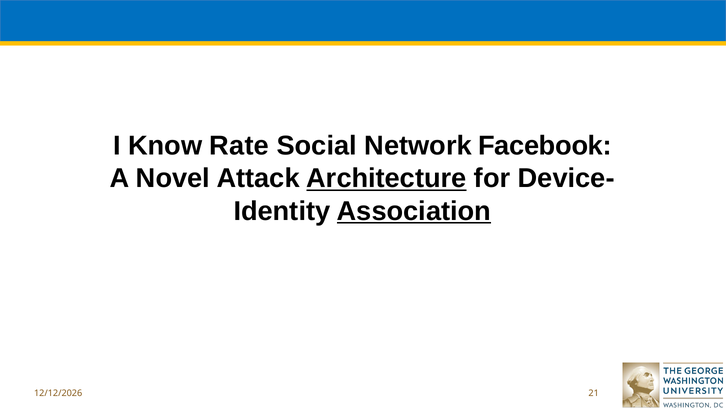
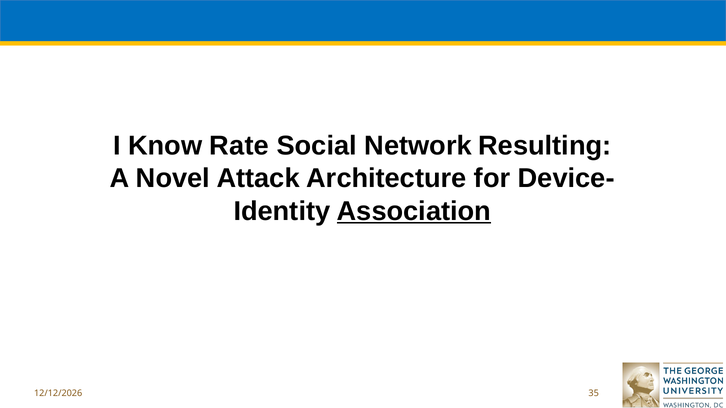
Facebook: Facebook -> Resulting (545, 146)
Architecture underline: present -> none (386, 179)
21: 21 -> 35 (594, 394)
